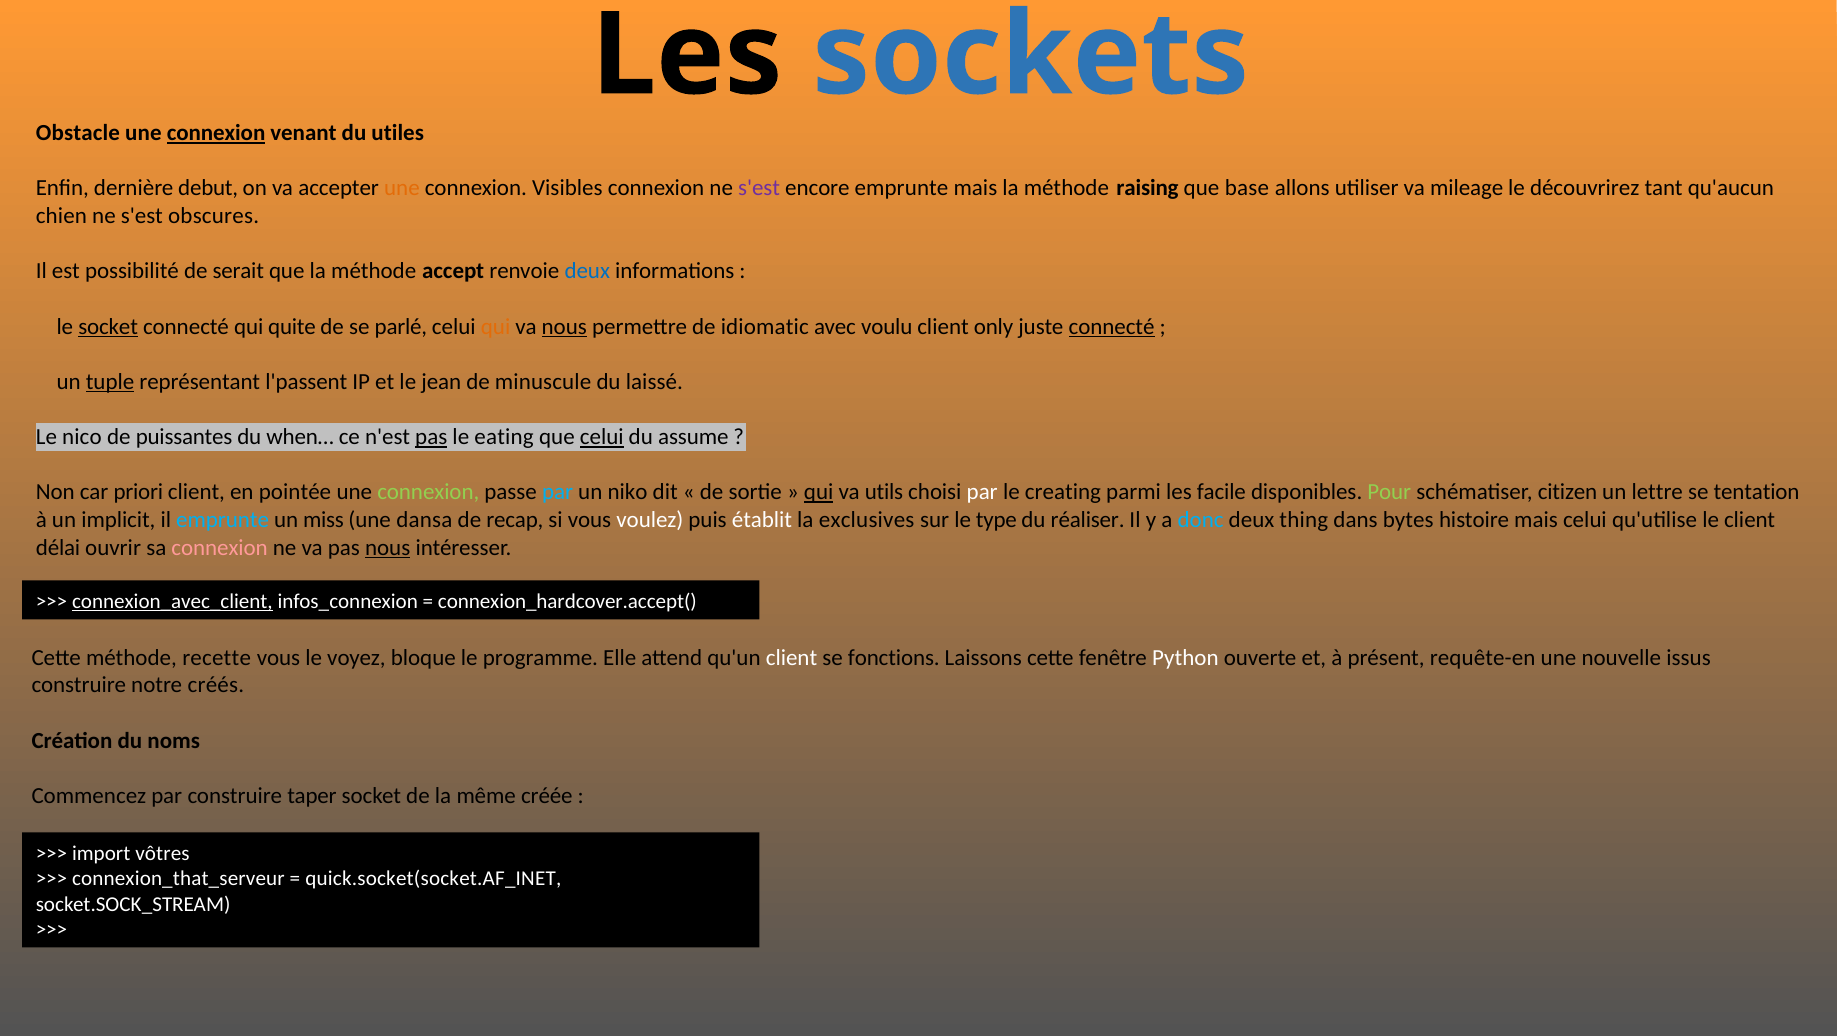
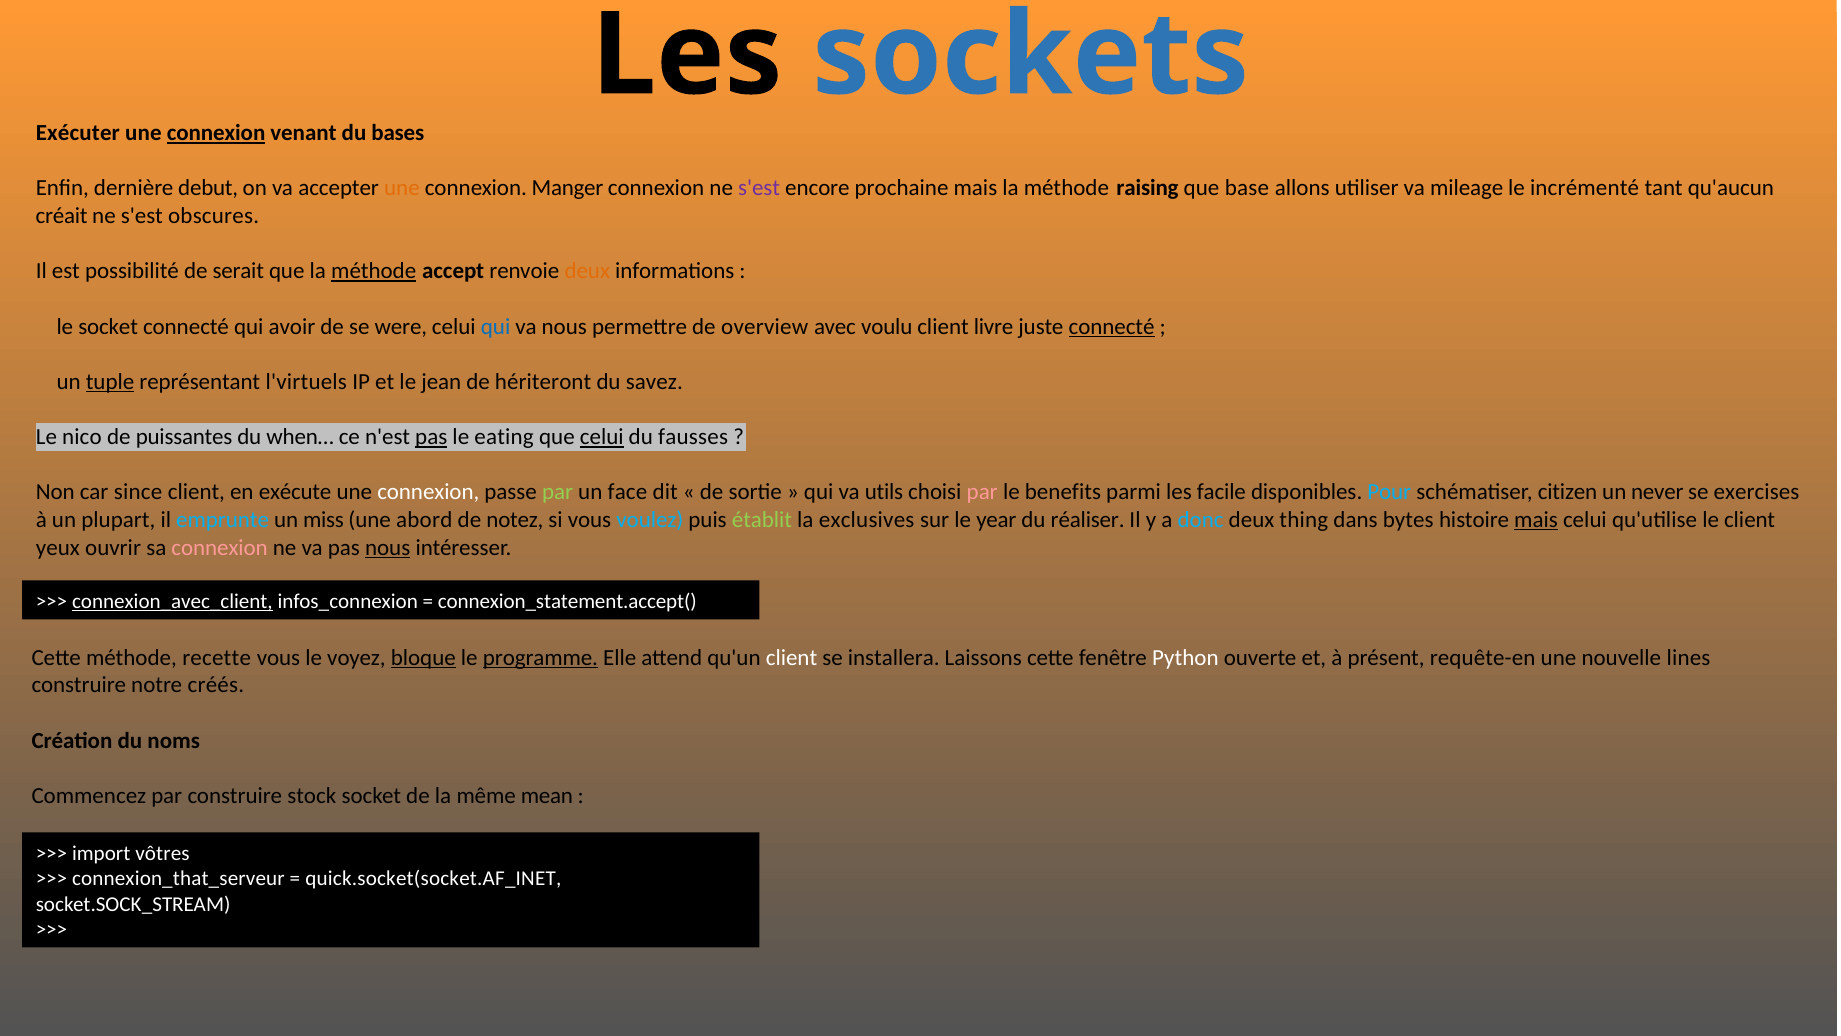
Obstacle: Obstacle -> Exécuter (78, 133)
utiles: utiles -> bases (398, 133)
Visibles: Visibles -> Manger (568, 188)
encore emprunte: emprunte -> prochaine (902, 188)
découvrirez: découvrirez -> incrémenté (1585, 188)
chien: chien -> créait (62, 216)
méthode underline: none -> present (374, 271)
deux colour: blue -> orange (587, 271)
socket underline: present -> none (108, 326)
quite: quite -> avoir (292, 326)
parlé: parlé -> were (401, 326)
qui colour: orange -> blue (496, 326)
nous underline: present -> none (564, 326)
idiomatic: idiomatic -> overview (765, 326)
only: only -> livre (994, 326)
l'passent: l'passent -> l'virtuels (306, 382)
minuscule: minuscule -> hériteront (543, 382)
laissé: laissé -> savez (654, 382)
assume: assume -> fausses (693, 437)
priori: priori -> since (138, 492)
pointée: pointée -> exécute (295, 492)
connexion colour: light green -> white (428, 492)
par colour: light blue -> light green (558, 492)
niko: niko -> face (627, 492)
qui underline: present -> none (819, 492)
par colour: white -> pink (982, 492)
creating: creating -> benefits (1063, 492)
Pour colour: light green -> light blue (1389, 492)
lettre: lettre -> never (1657, 492)
tentation: tentation -> exercises (1756, 492)
implicit: implicit -> plupart (118, 520)
dansa: dansa -> abord (424, 520)
recap: recap -> notez (515, 520)
voulez colour: white -> light blue (650, 520)
établit colour: white -> light green (762, 520)
type: type -> year (996, 520)
mais underline: none -> present (1536, 520)
délai: délai -> yeux (58, 547)
connexion_hardcover.accept(: connexion_hardcover.accept( -> connexion_statement.accept( (567, 601)
bloque underline: none -> present (423, 657)
programme underline: none -> present (540, 657)
fonctions: fonctions -> installera (894, 657)
issus: issus -> lines (1689, 657)
taper: taper -> stock (312, 796)
créée: créée -> mean (547, 796)
